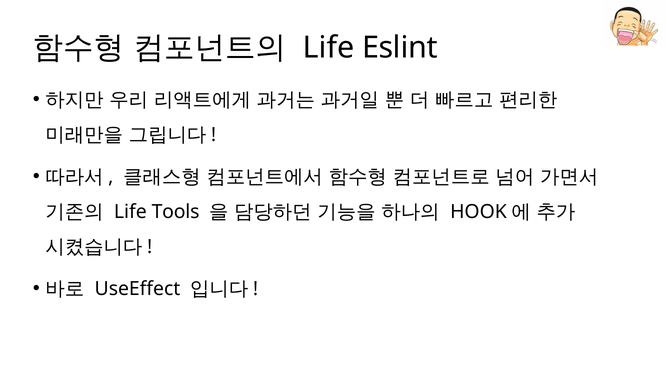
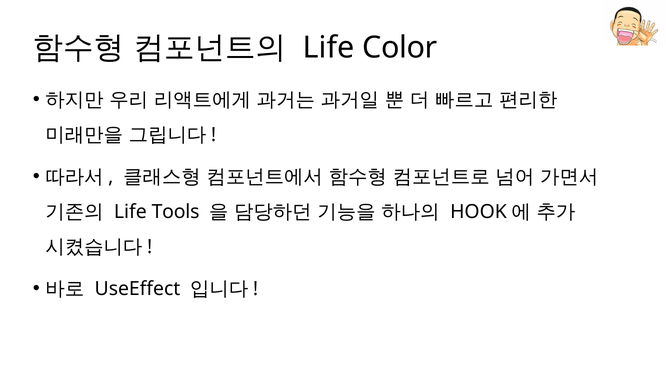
Eslint: Eslint -> Color (400, 48)
